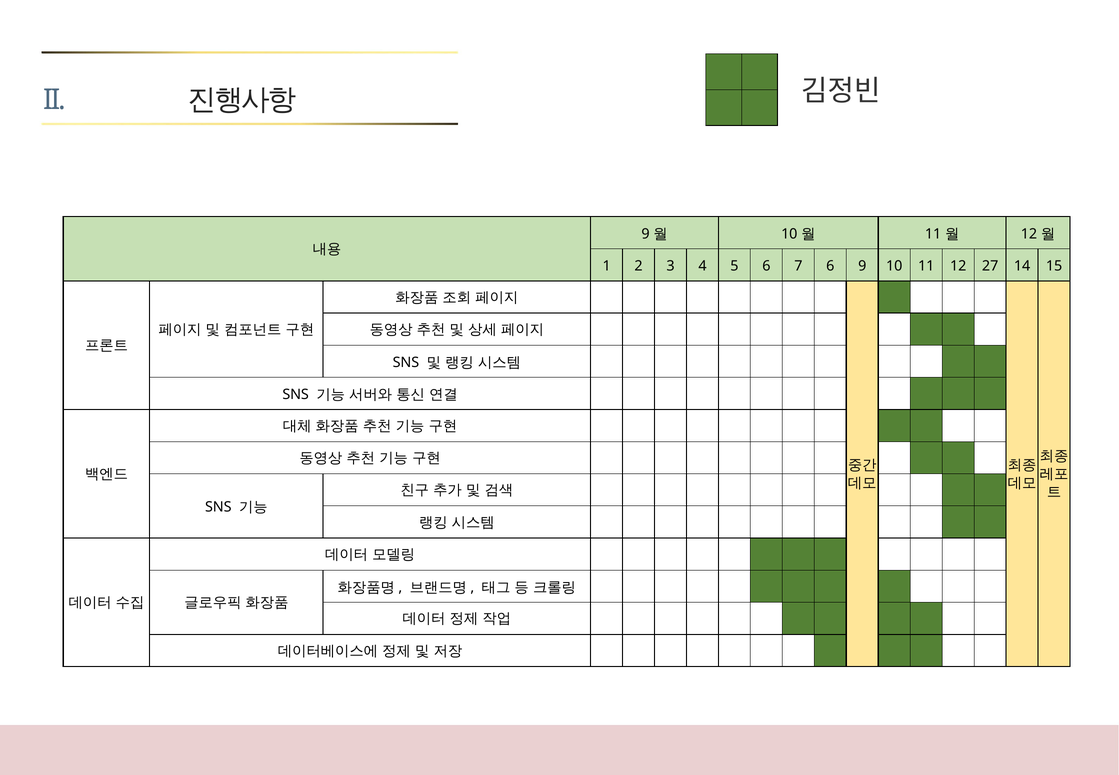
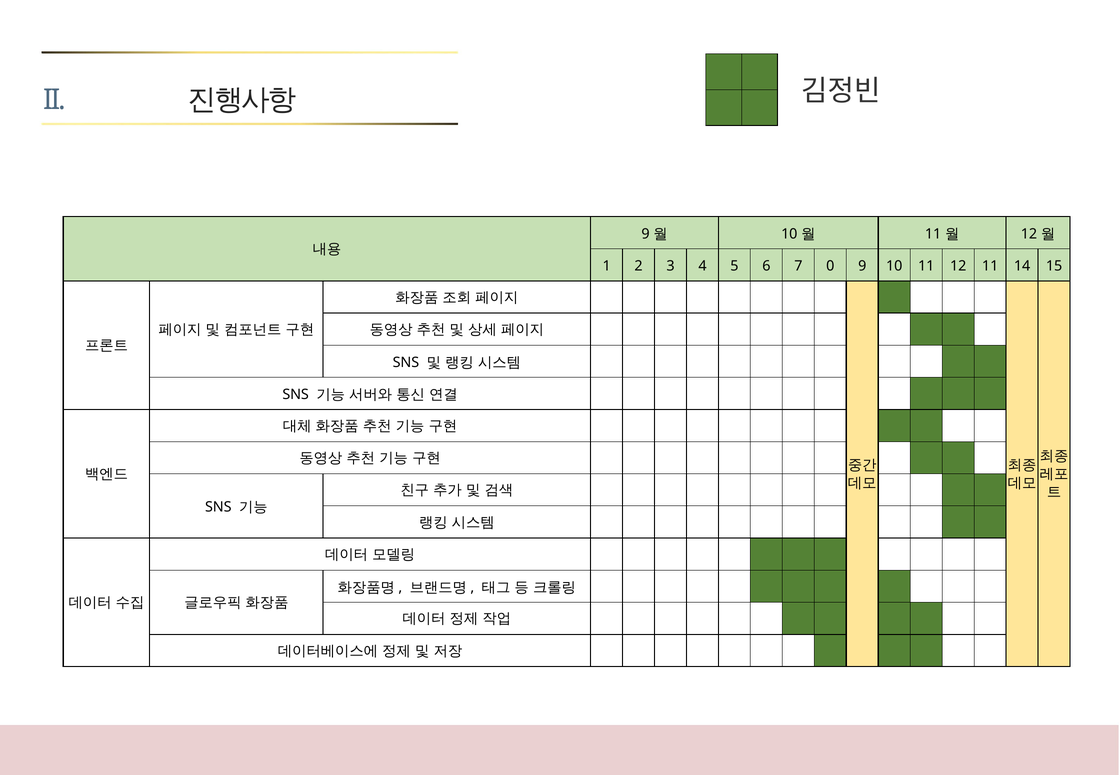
7 6: 6 -> 0 (830, 266)
12 27: 27 -> 11 (990, 266)
